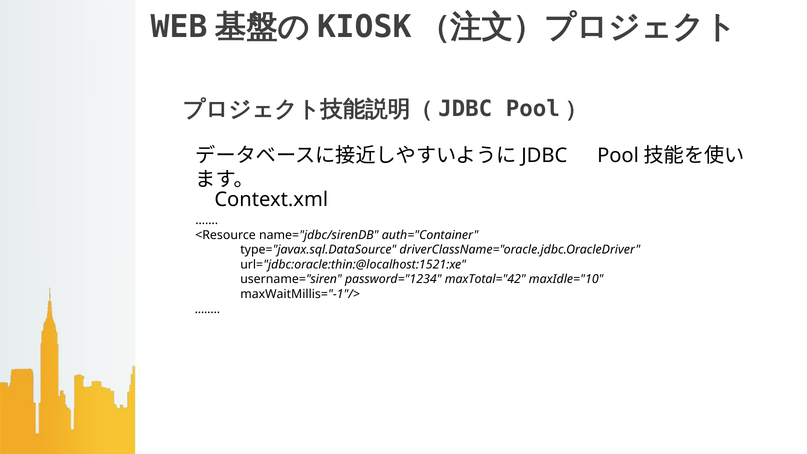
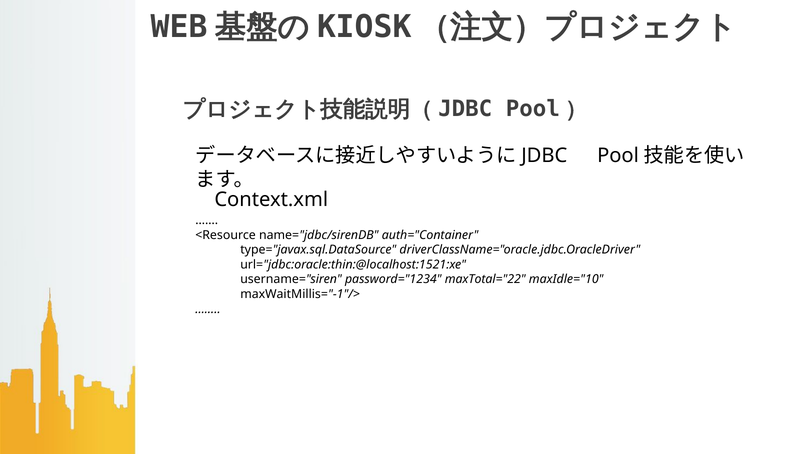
maxTotal="42: maxTotal="42 -> maxTotal="22 (485, 279)
